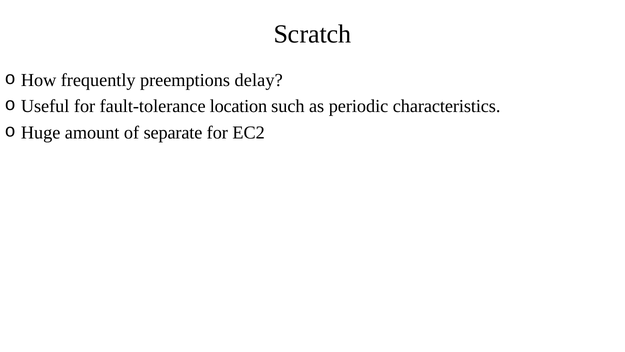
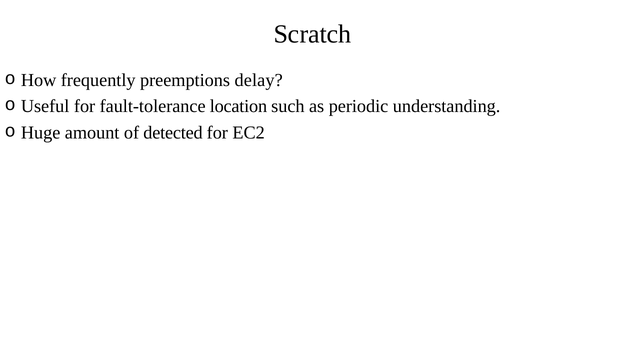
characteristics: characteristics -> understanding (447, 106)
separate: separate -> detected (173, 133)
